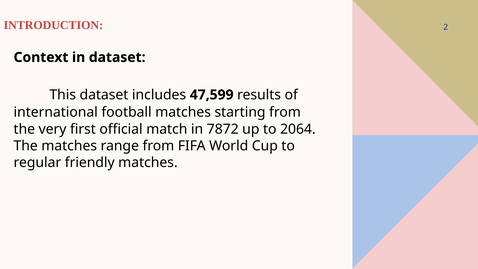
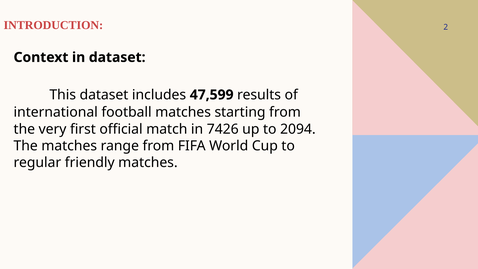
7872: 7872 -> 7426 (223, 129)
2064: 2064 -> 2094 (298, 129)
